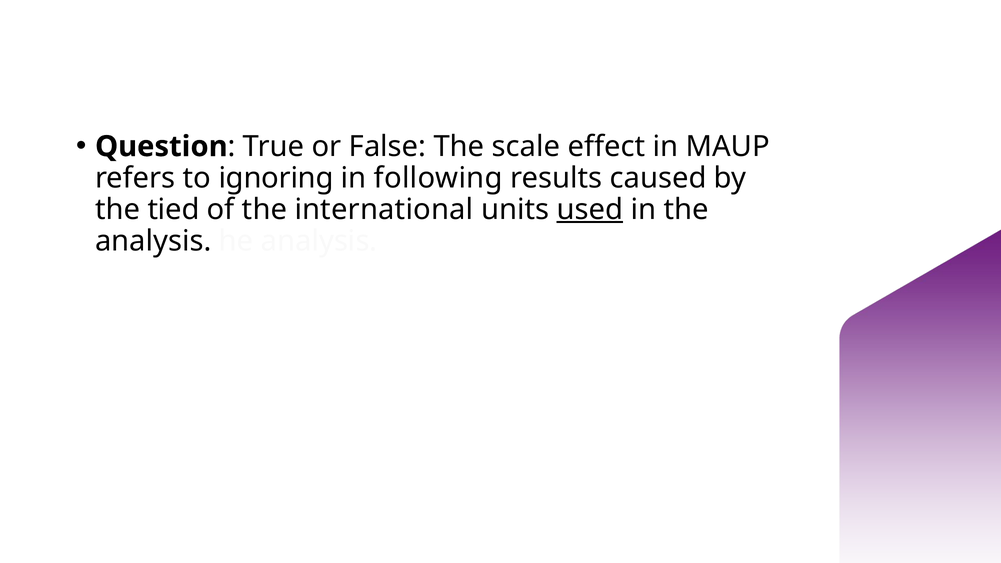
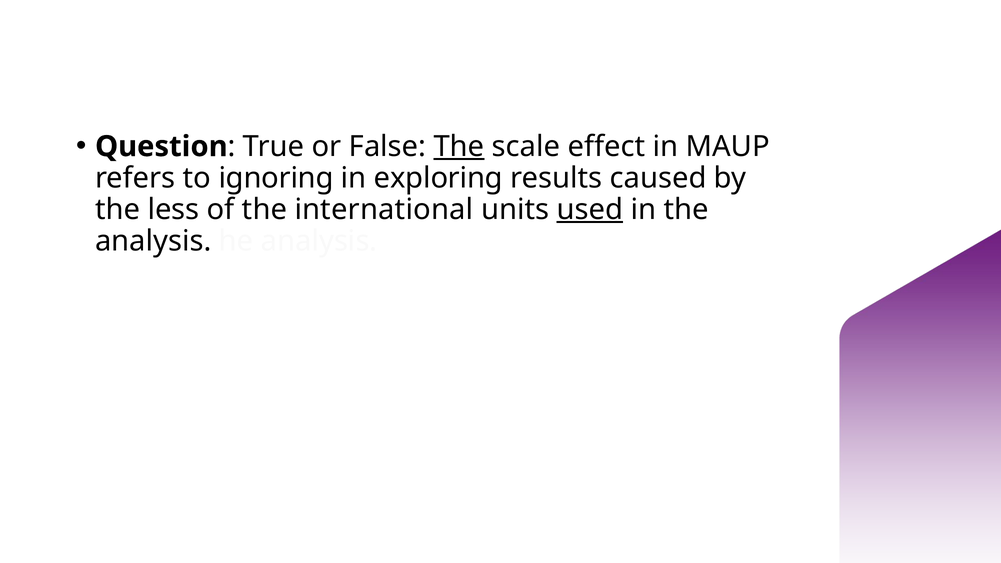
The underline: none -> present (459, 147)
following: following -> exploring (438, 178)
tied: tied -> less (173, 210)
